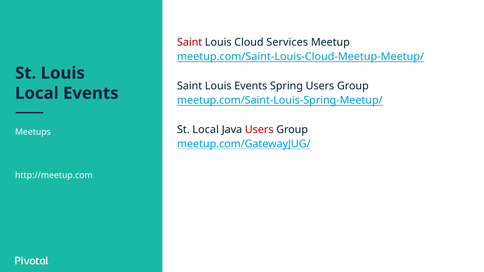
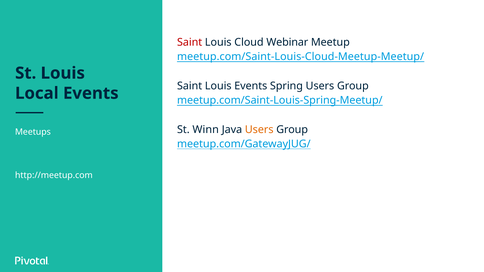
Services: Services -> Webinar (287, 42)
St Local: Local -> Winn (206, 130)
Users colour: red -> orange (259, 130)
